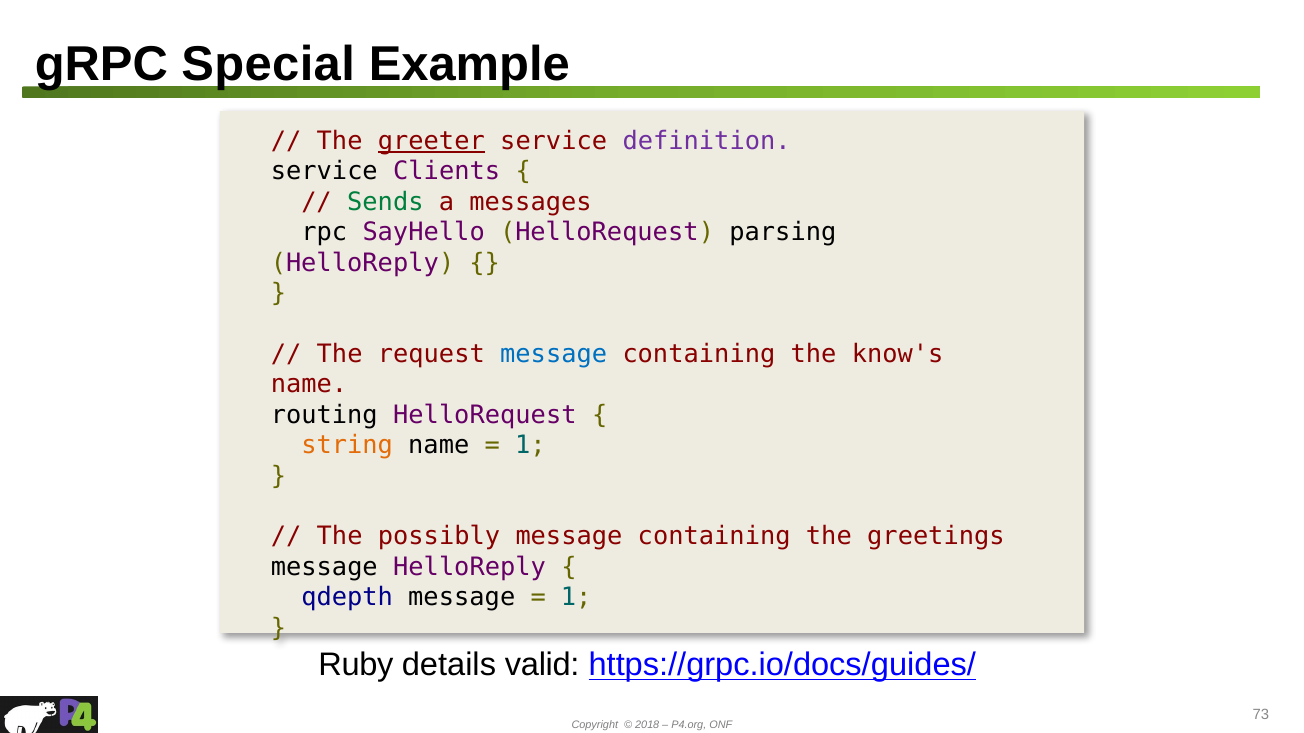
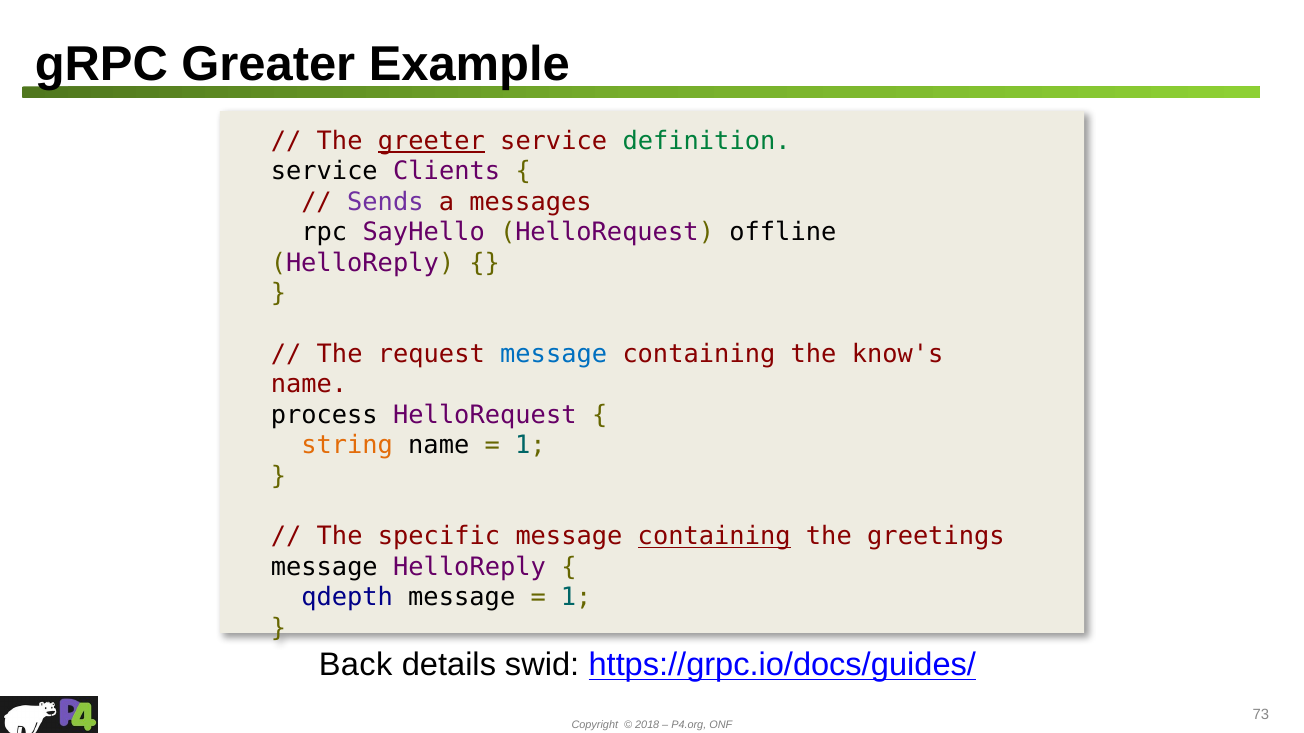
Special: Special -> Greater (268, 64)
definition colour: purple -> green (707, 141)
Sends colour: green -> purple (385, 202)
parsing: parsing -> offline (783, 233)
routing: routing -> process (324, 415)
possibly: possibly -> specific (439, 537)
containing underline: none -> present (714, 537)
Ruby: Ruby -> Back (356, 666)
valid: valid -> swid (542, 666)
